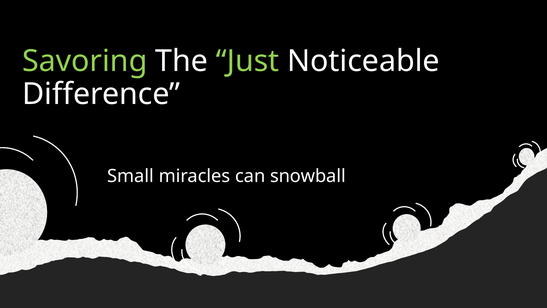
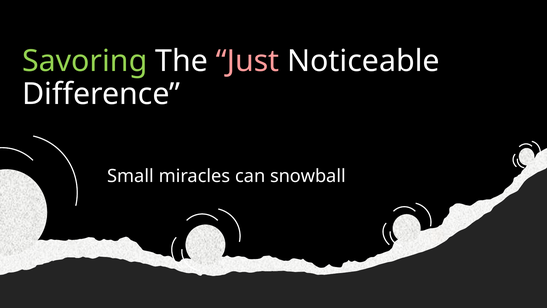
Just colour: light green -> pink (248, 61)
